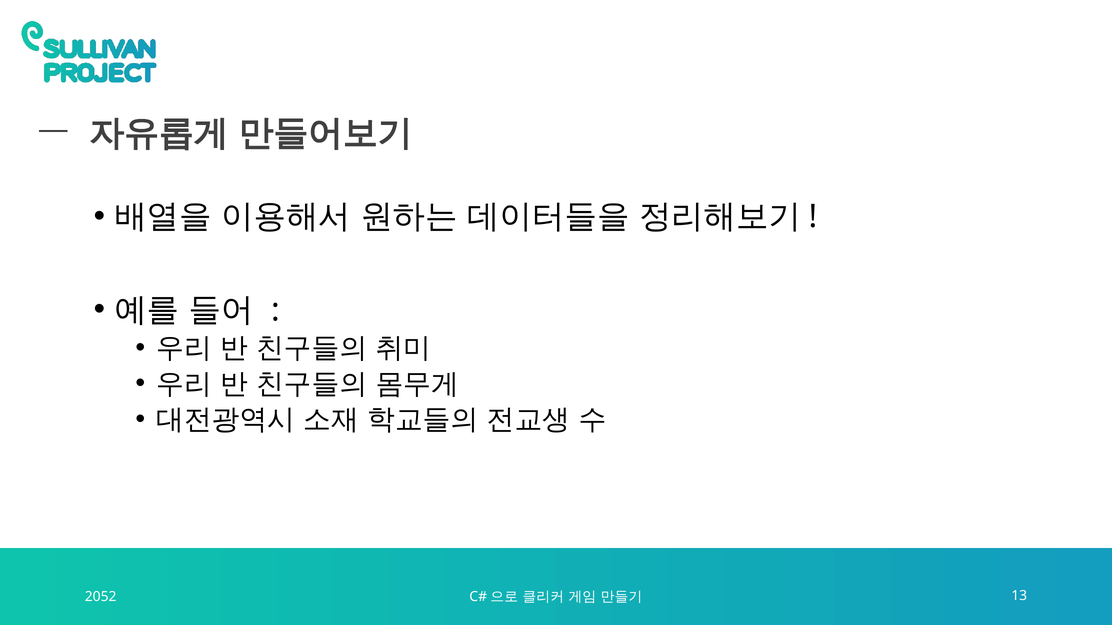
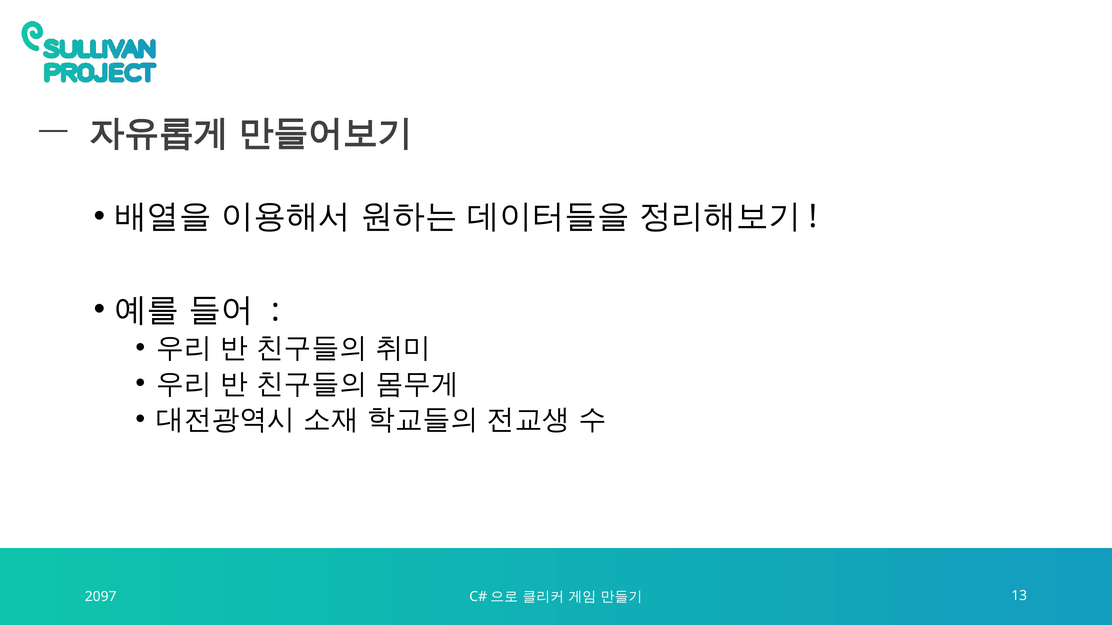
2052: 2052 -> 2097 (101, 597)
